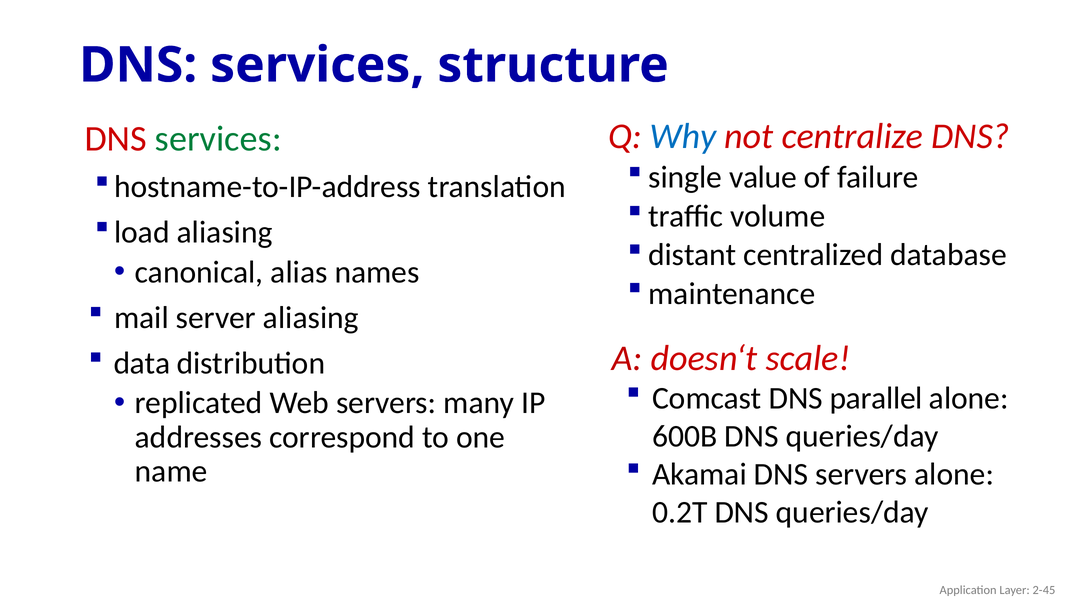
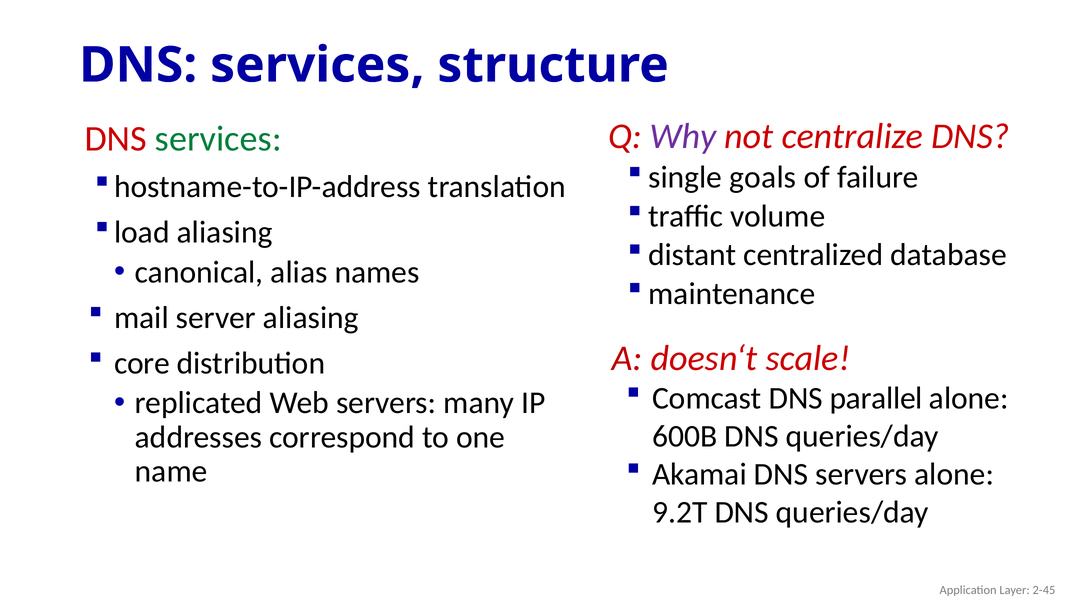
Why colour: blue -> purple (683, 136)
value: value -> goals (763, 177)
data: data -> core (142, 363)
0.2T: 0.2T -> 9.2T (680, 512)
